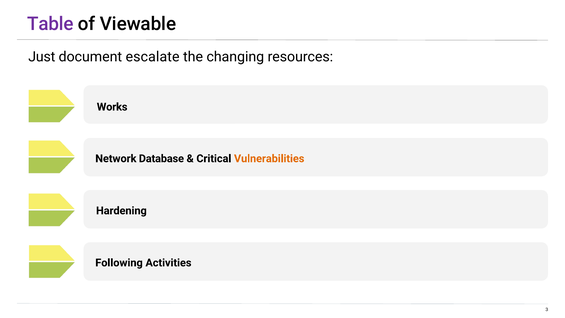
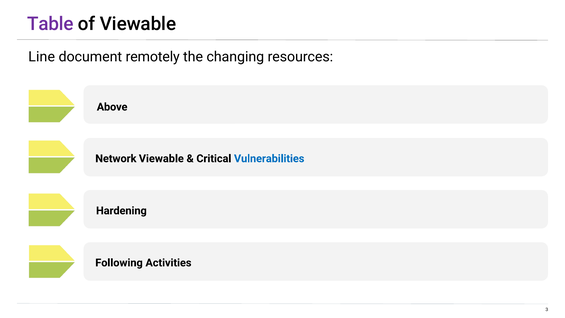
Just: Just -> Line (42, 57)
escalate: escalate -> remotely (153, 57)
Works: Works -> Above (112, 107)
Network Database: Database -> Viewable (161, 159)
Vulnerabilities colour: orange -> blue (269, 159)
